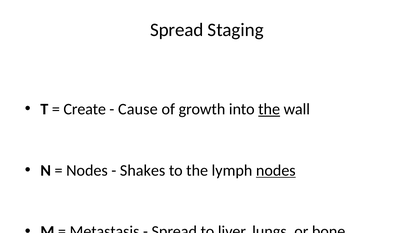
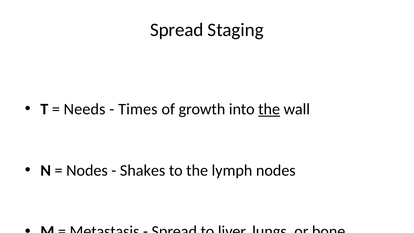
Create: Create -> Needs (85, 109)
Cause: Cause -> Times (138, 109)
nodes underline: present -> none (276, 170)
